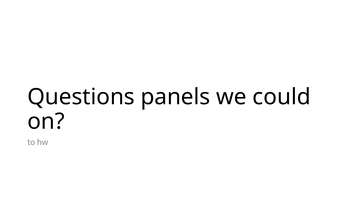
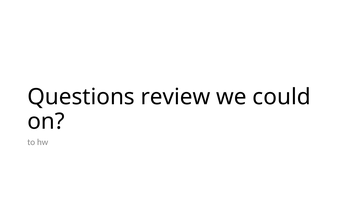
panels: panels -> review (175, 97)
